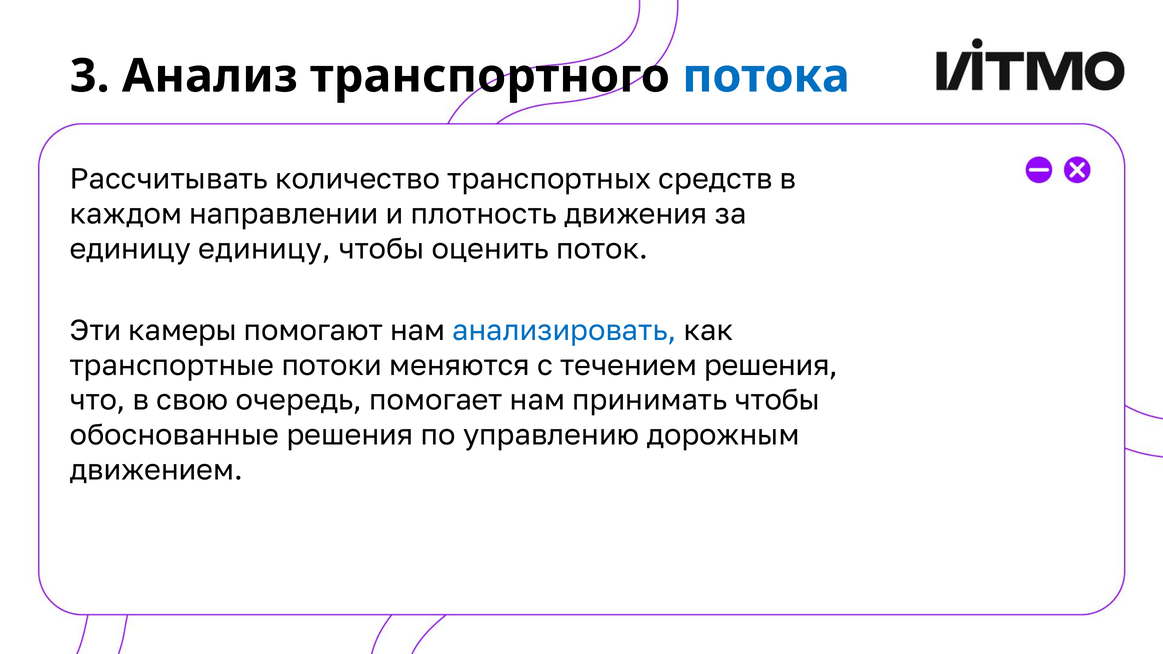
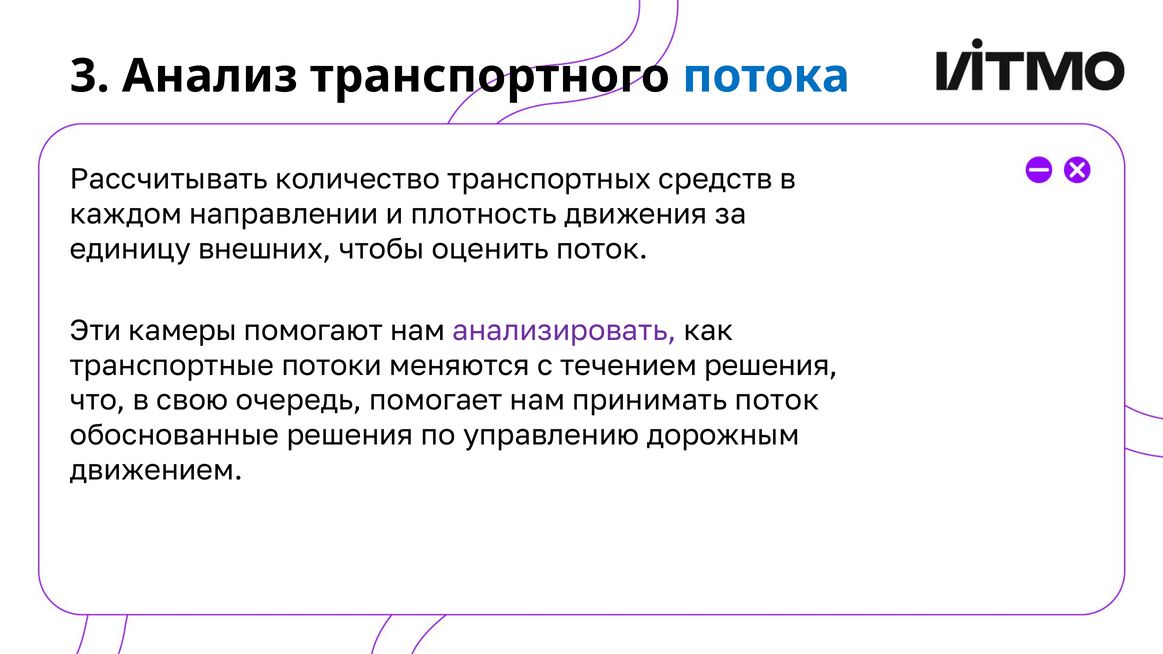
единицу единицу: единицу -> внешних (265, 249)
анализировать colour: blue -> purple (564, 331)
принимать чтобы: чтобы -> поток (777, 400)
